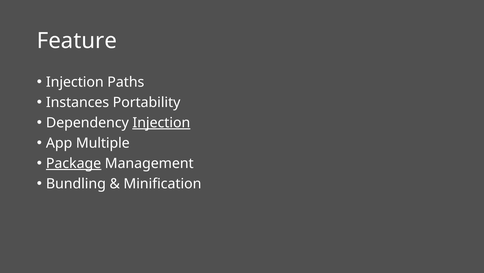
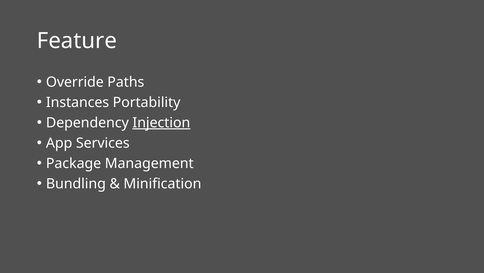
Injection: Injection -> Override (75, 82)
Multiple: Multiple -> Services (103, 143)
Package underline: present -> none (74, 163)
